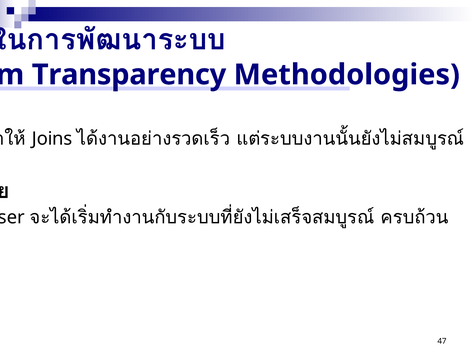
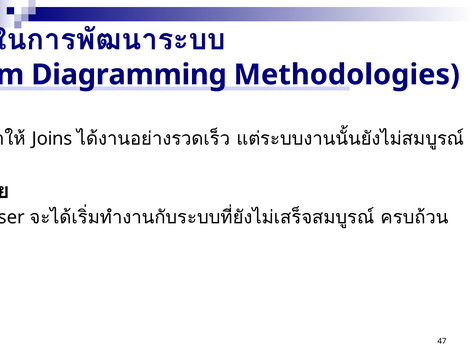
Transparency: Transparency -> Diagramming (129, 75)
